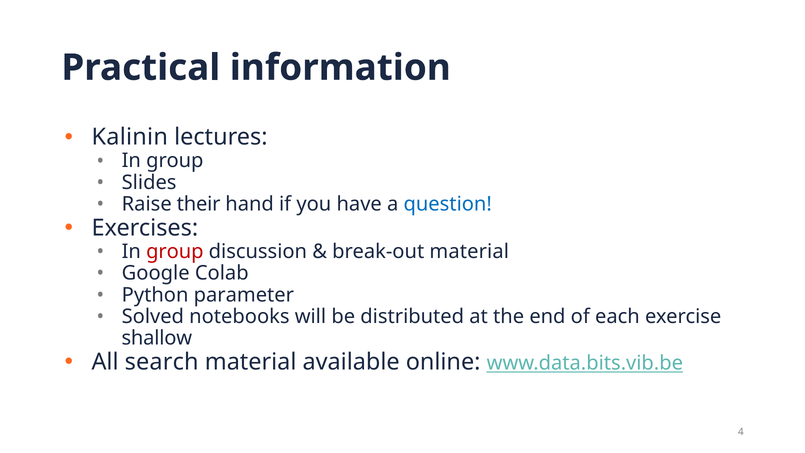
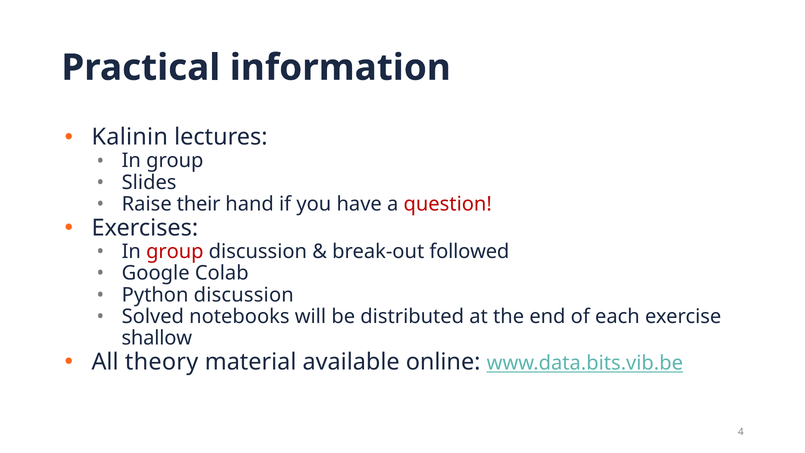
question colour: blue -> red (448, 204)
break-out material: material -> followed (469, 251)
Python parameter: parameter -> discussion (244, 295)
search: search -> theory (162, 362)
